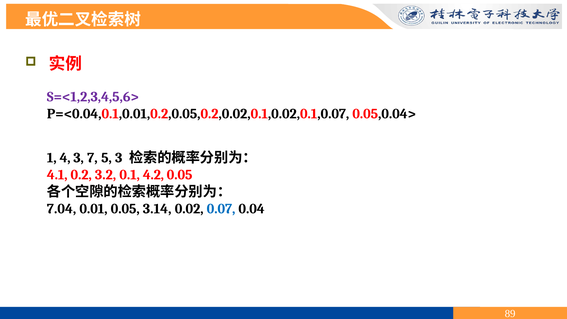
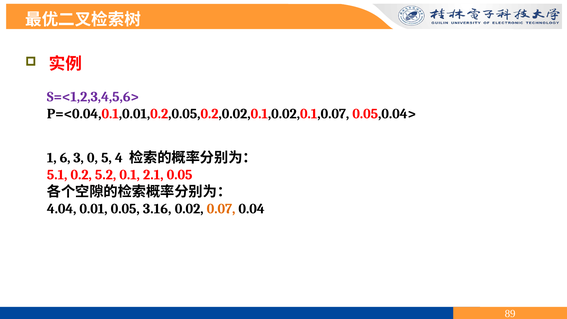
4: 4 -> 6 (65, 158)
7: 7 -> 0 (92, 158)
5 3: 3 -> 4 (119, 158)
4.1: 4.1 -> 5.1 (57, 175)
3.2: 3.2 -> 5.2 (106, 175)
4.2: 4.2 -> 2.1 (153, 175)
7.04: 7.04 -> 4.04 (62, 209)
3.14: 3.14 -> 3.16 (157, 209)
0.07 colour: blue -> orange (221, 209)
